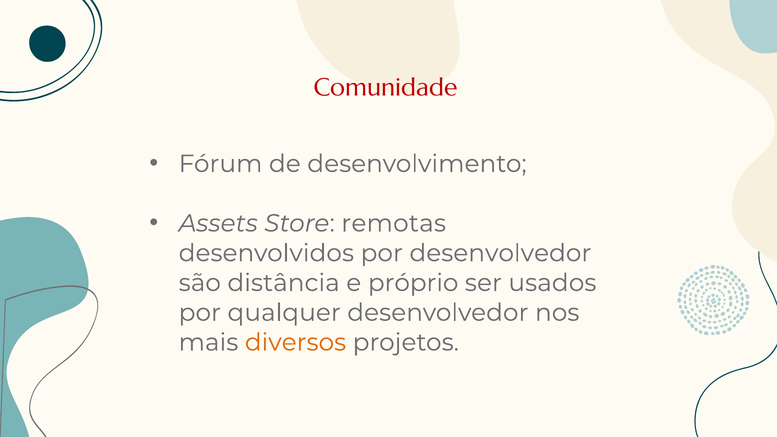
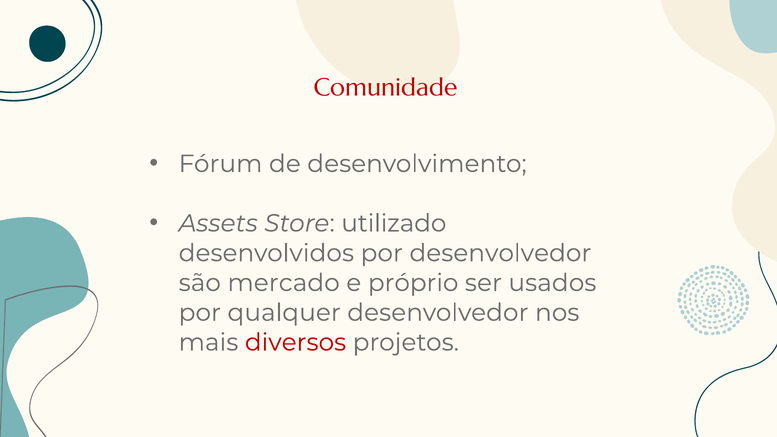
remotas: remotas -> utilizado (394, 223)
distância: distância -> mercado (284, 283)
diversos colour: orange -> red (296, 342)
